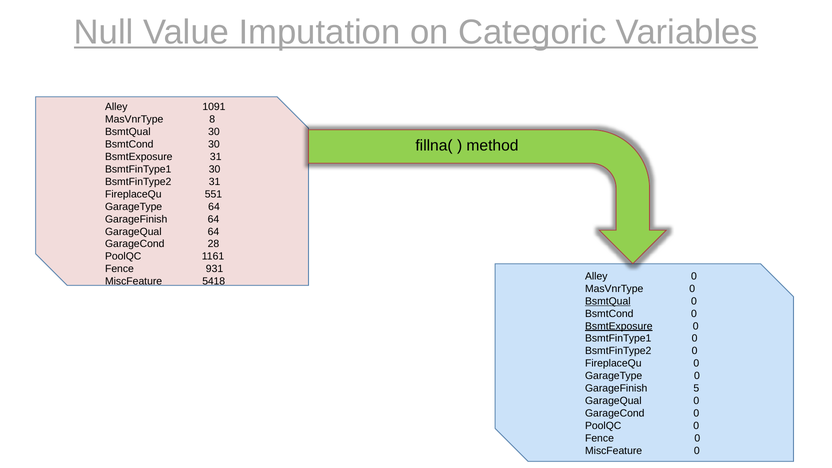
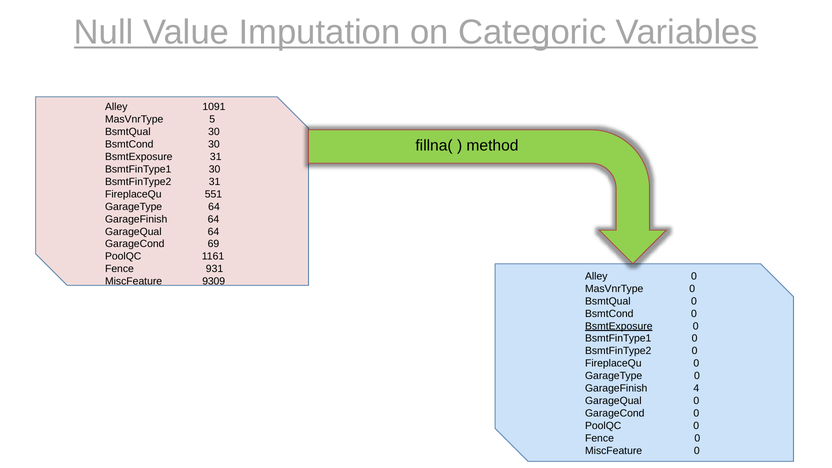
8: 8 -> 5 (212, 119)
28: 28 -> 69 (213, 244)
5418: 5418 -> 9309 (214, 281)
BsmtQual underline: present -> none (608, 301)
5: 5 -> 4 (696, 388)
